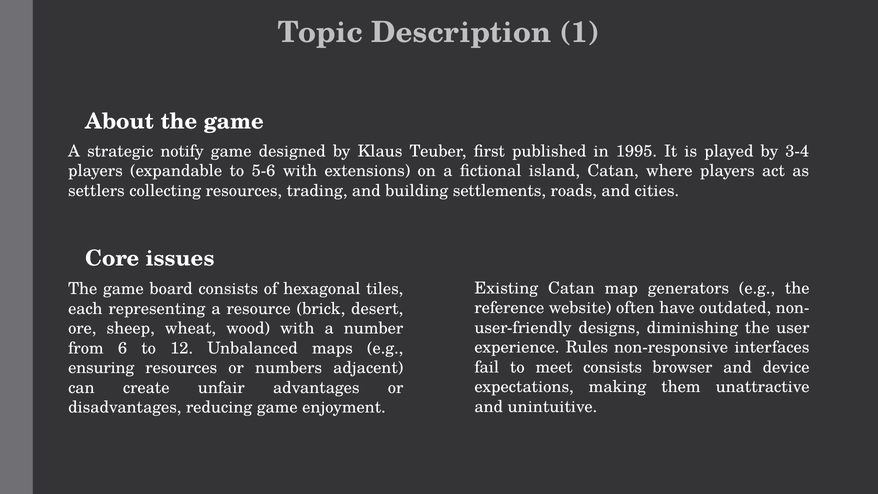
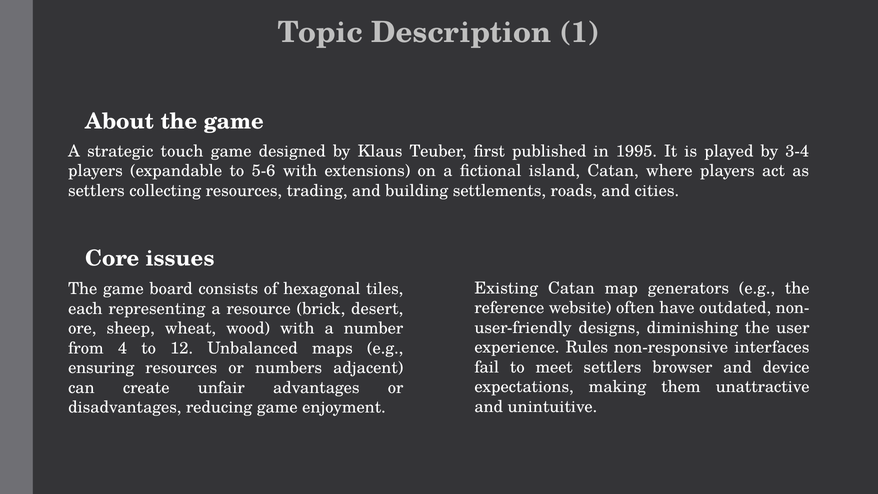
notify: notify -> touch (182, 151)
6: 6 -> 4 (122, 348)
meet consists: consists -> settlers (612, 367)
